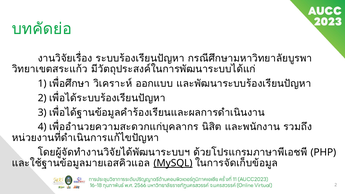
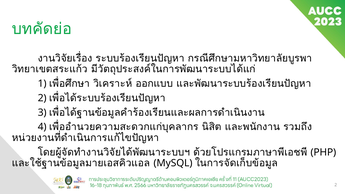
MySQL underline: present -> none (173, 163)
